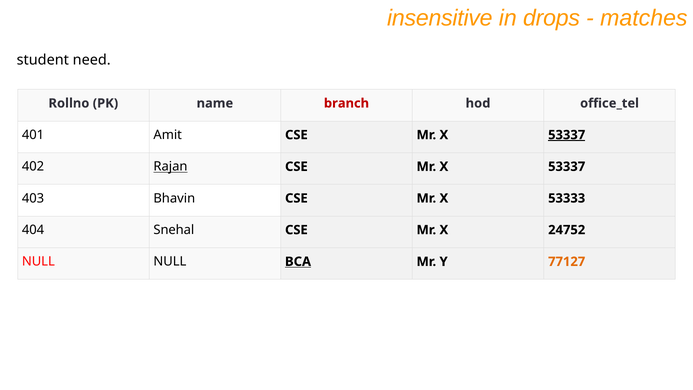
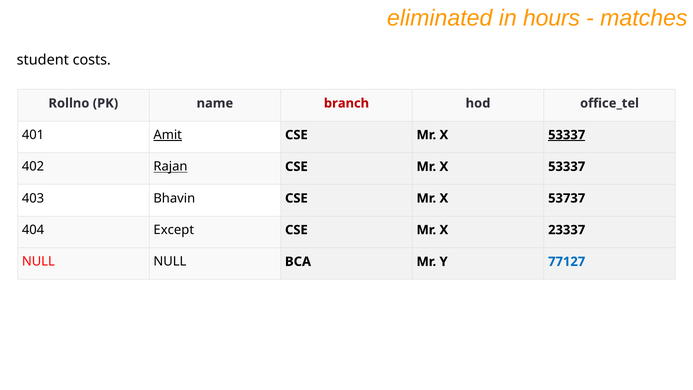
insensitive: insensitive -> eliminated (440, 18)
drops: drops -> hours (552, 18)
need: need -> costs (92, 60)
Amit underline: none -> present (168, 135)
53333: 53333 -> 53737 (567, 198)
Snehal: Snehal -> Except (174, 230)
24752: 24752 -> 23337 (567, 230)
BCA underline: present -> none (298, 261)
77127 colour: orange -> blue (567, 261)
